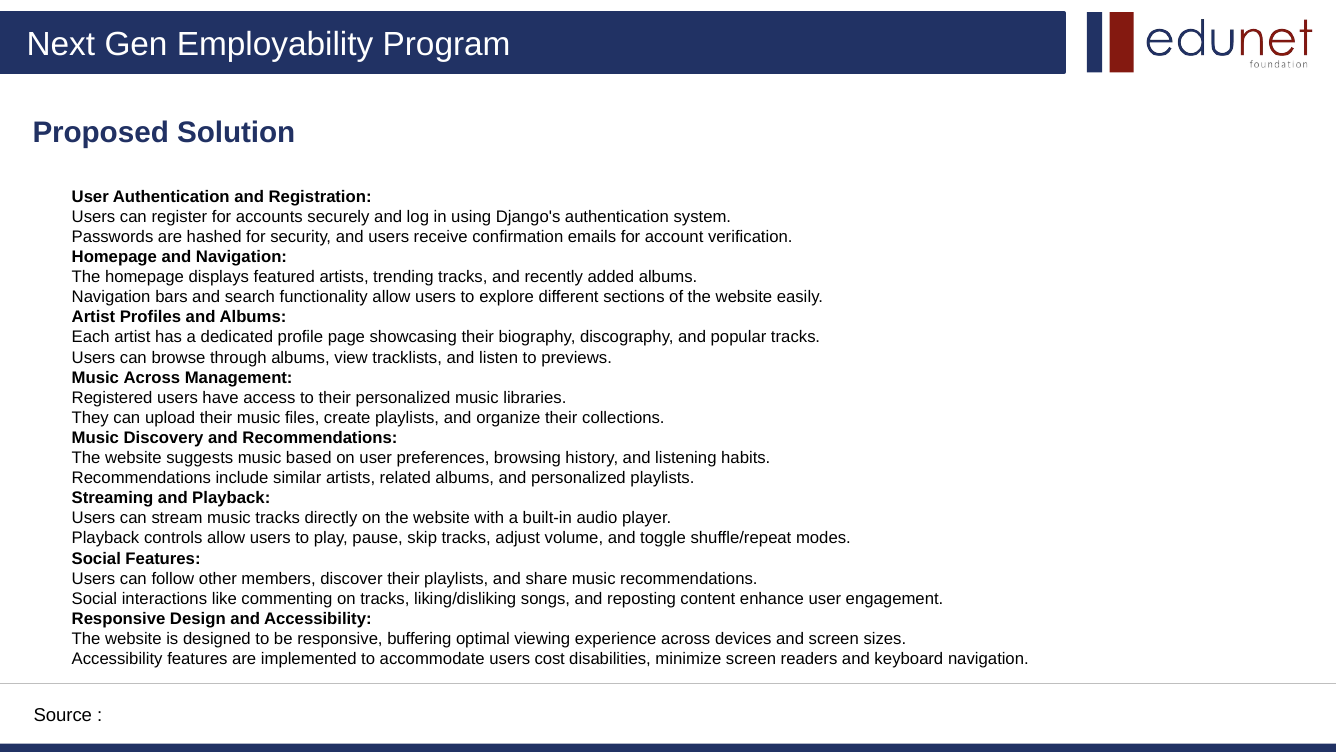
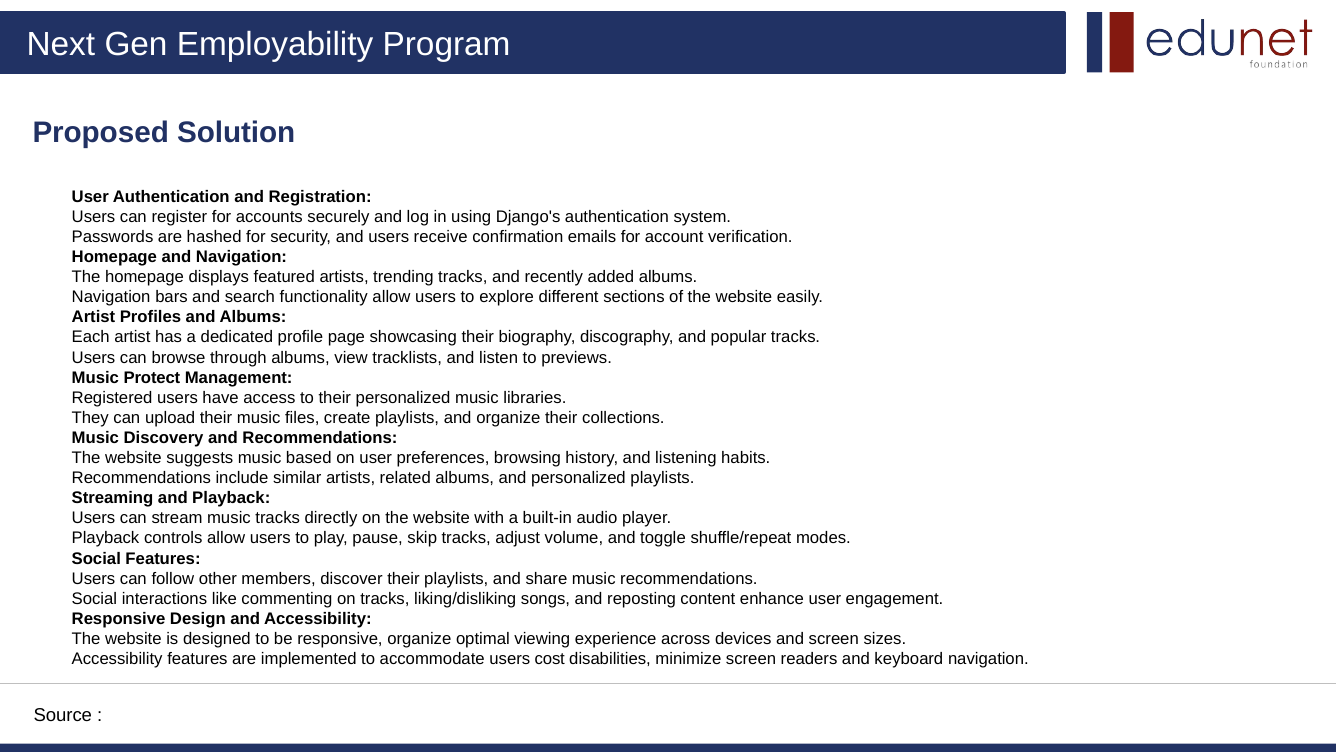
Music Across: Across -> Protect (152, 377)
responsive buffering: buffering -> organize (419, 639)
